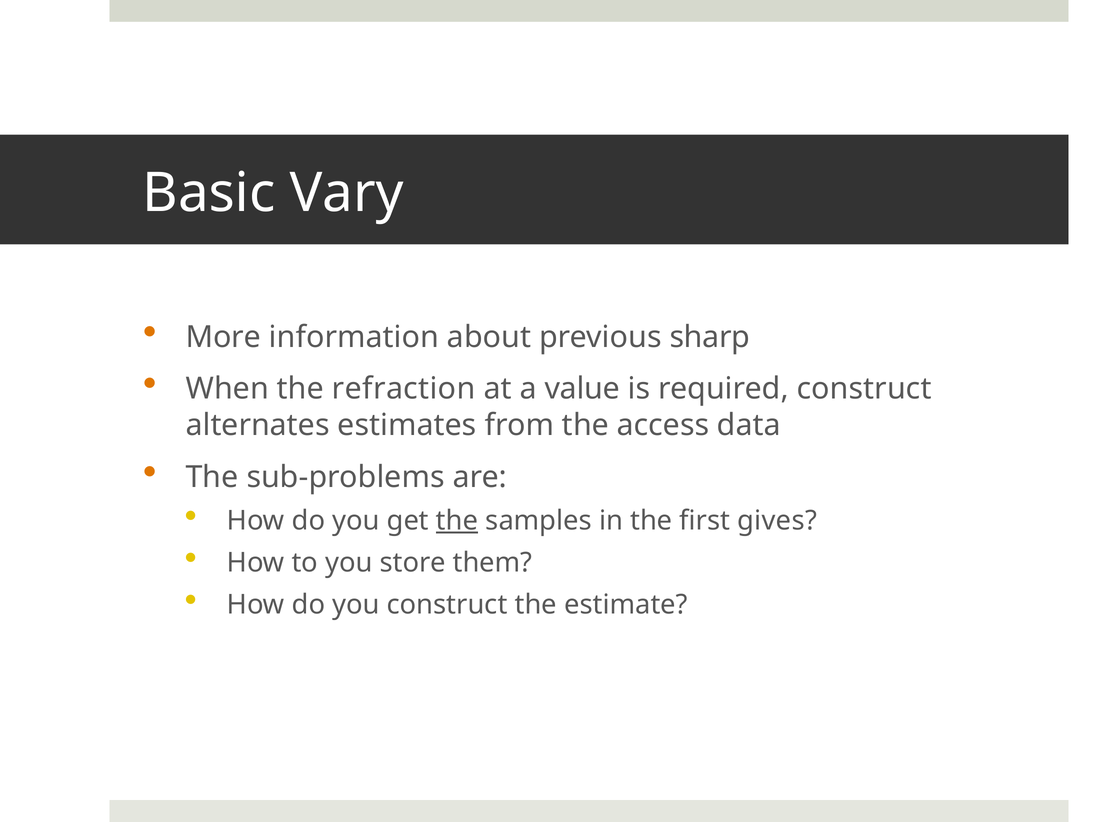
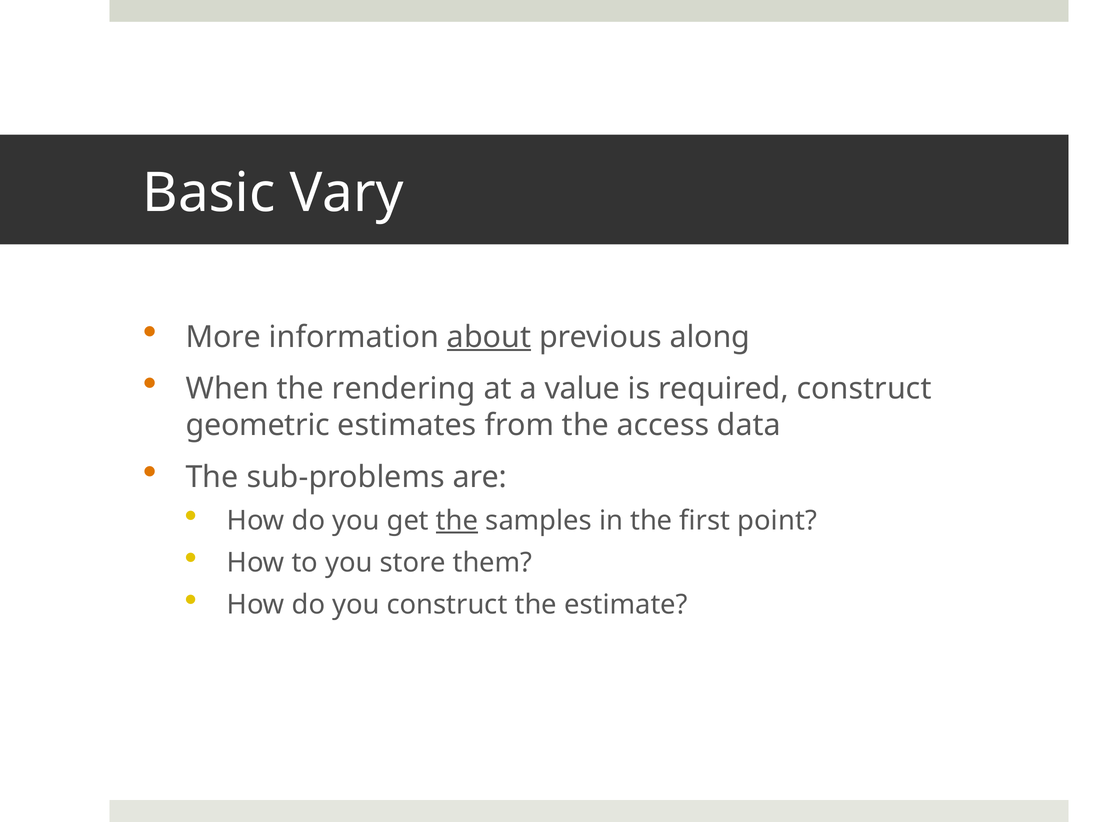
about underline: none -> present (489, 337)
sharp: sharp -> along (710, 337)
refraction: refraction -> rendering (404, 389)
alternates: alternates -> geometric (258, 425)
gives: gives -> point (777, 521)
